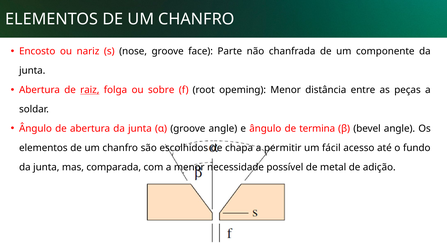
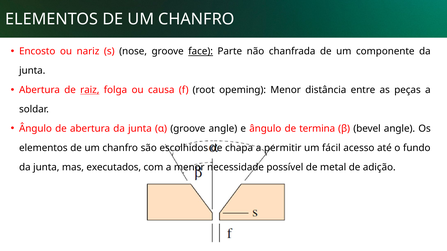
face underline: none -> present (201, 52)
sobre: sobre -> causa (161, 90)
comparada: comparada -> executados (114, 167)
